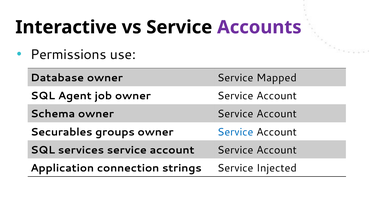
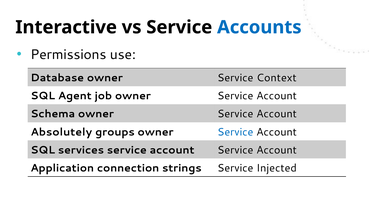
Accounts colour: purple -> blue (259, 27)
Mapped: Mapped -> Context (276, 78)
Securables: Securables -> Absolutely (61, 132)
